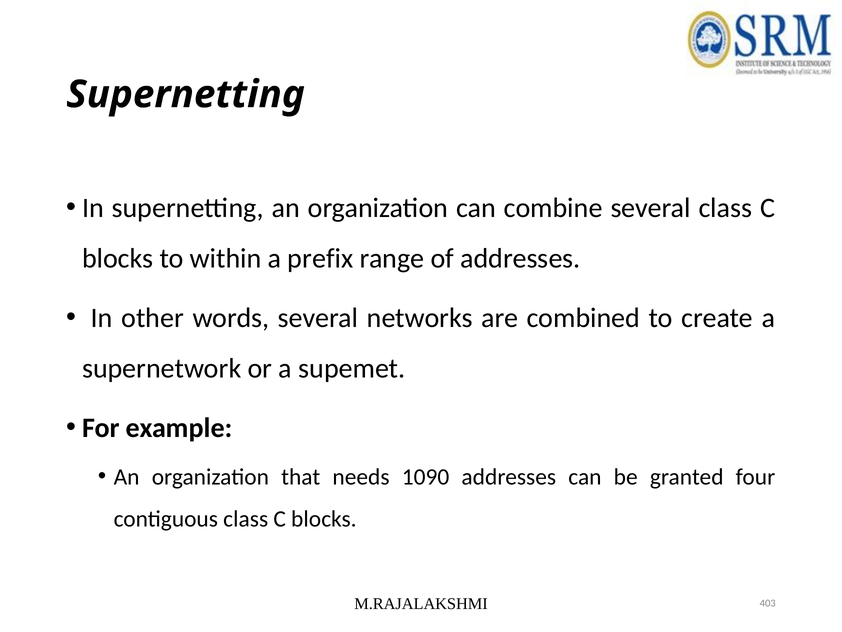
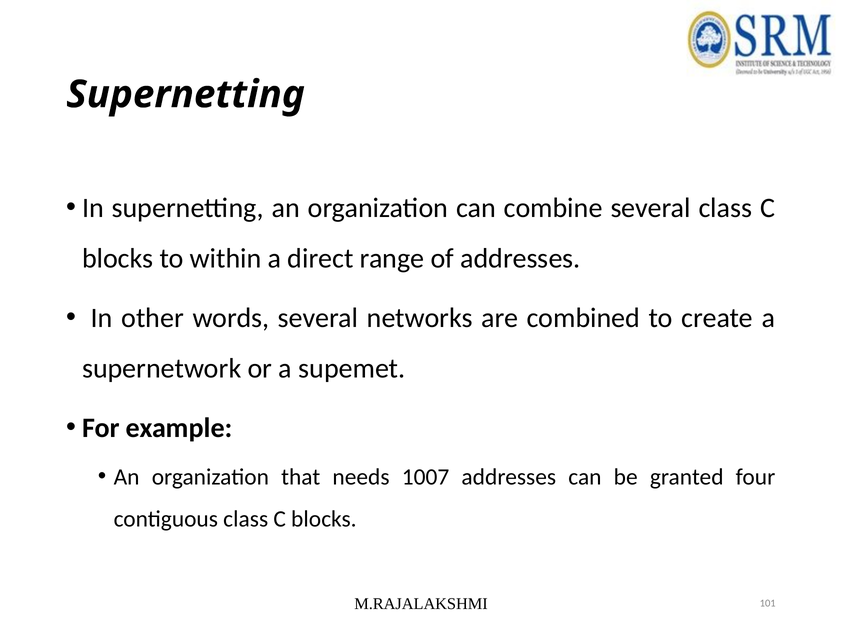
prefix: prefix -> direct (320, 258)
1090: 1090 -> 1007 (426, 477)
403: 403 -> 101 (768, 603)
